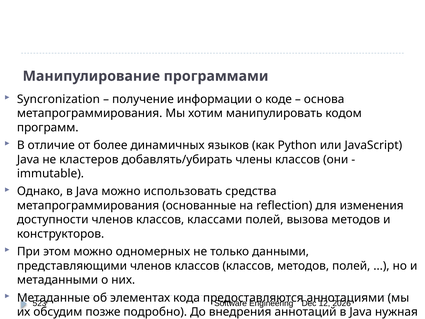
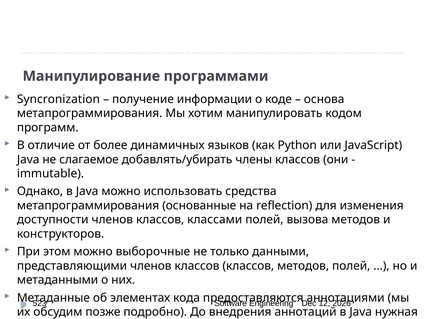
кластеров: кластеров -> слагаемое (89, 159)
одномерных: одномерных -> выборочные (153, 251)
